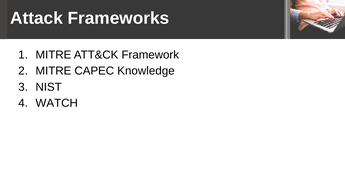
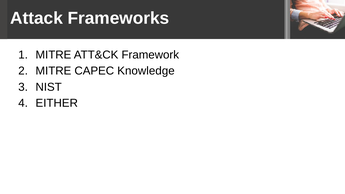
WATCH: WATCH -> EITHER (57, 103)
